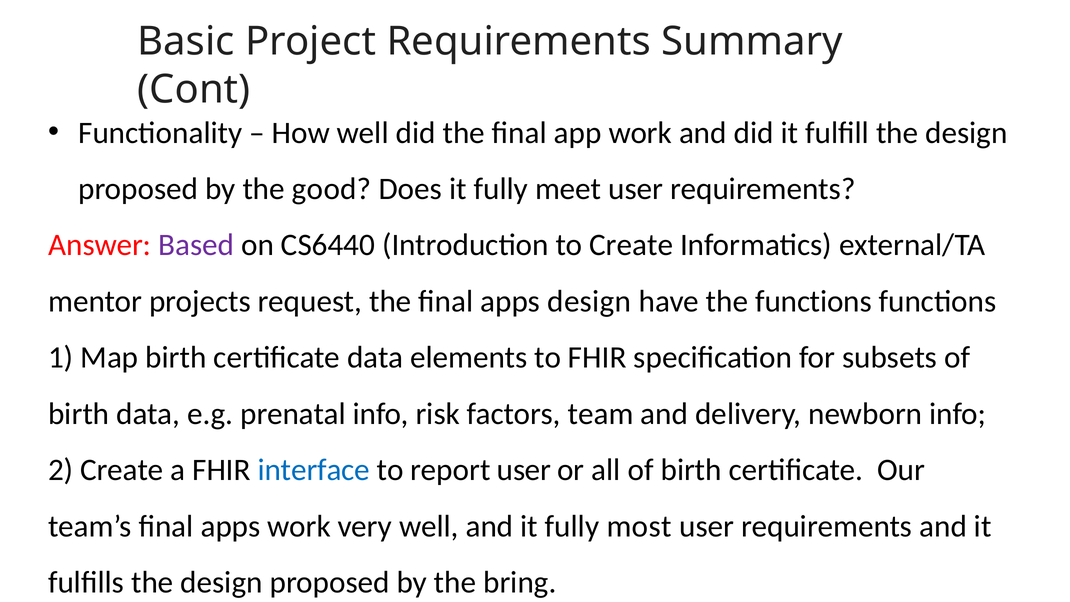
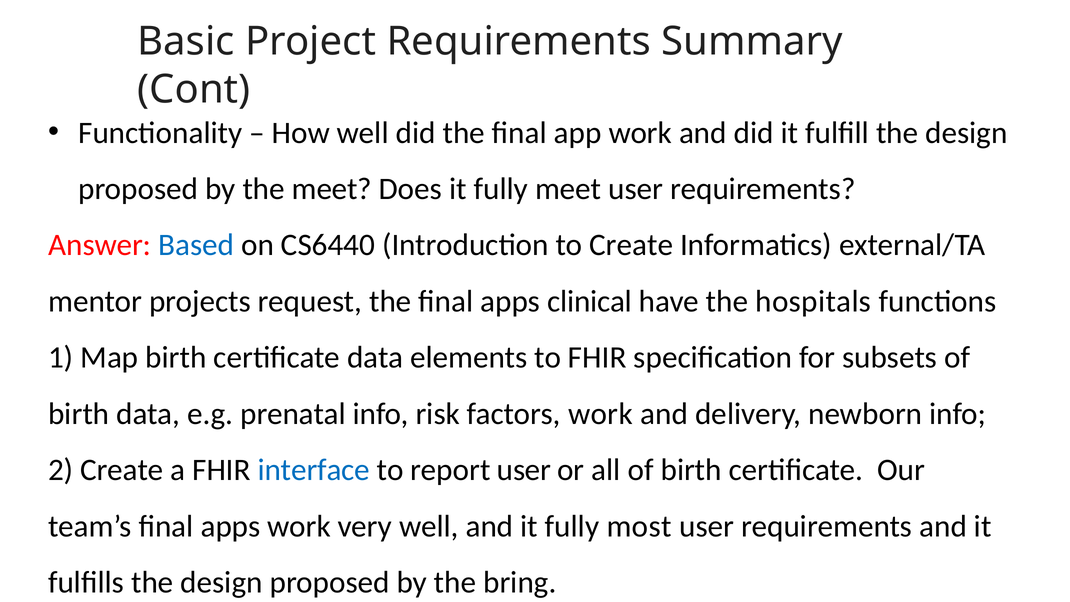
the good: good -> meet (332, 189)
Based colour: purple -> blue (196, 245)
apps design: design -> clinical (590, 301)
the functions: functions -> hospitals (813, 301)
factors team: team -> work (600, 414)
